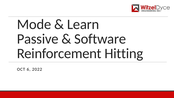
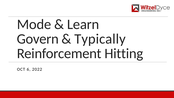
Passive: Passive -> Govern (38, 39)
Software: Software -> Typically (100, 39)
